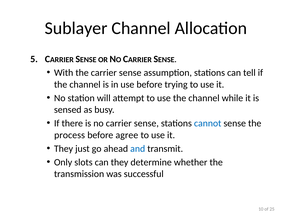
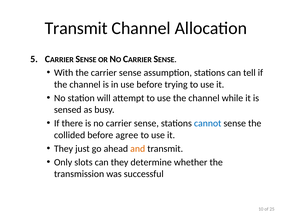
Sublayer: Sublayer -> Transmit (76, 28)
process: process -> collided (70, 135)
and colour: blue -> orange (138, 149)
